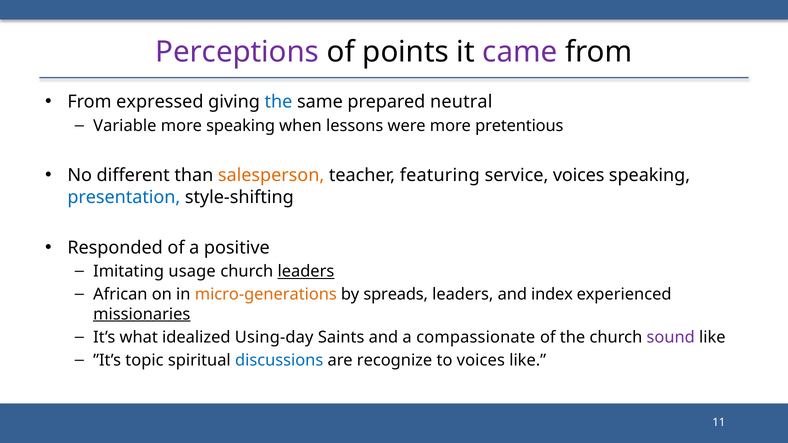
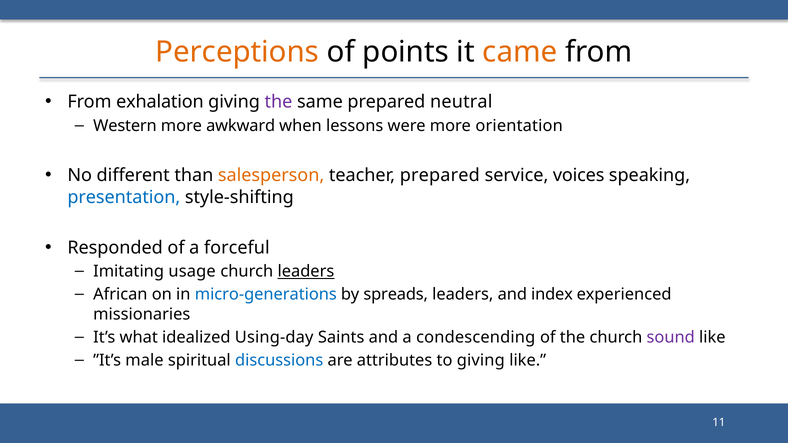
Perceptions colour: purple -> orange (237, 52)
came colour: purple -> orange (520, 52)
expressed: expressed -> exhalation (160, 102)
the colour: blue -> purple (279, 102)
Variable: Variable -> Western (125, 126)
more speaking: speaking -> awkward (241, 126)
pretentious: pretentious -> orientation (519, 126)
teacher featuring: featuring -> prepared (440, 176)
positive: positive -> forceful (237, 248)
micro-generations colour: orange -> blue (266, 295)
missionaries underline: present -> none (142, 314)
compassionate: compassionate -> condescending (476, 337)
topic: topic -> male (144, 360)
recognize: recognize -> attributes (395, 360)
to voices: voices -> giving (481, 360)
